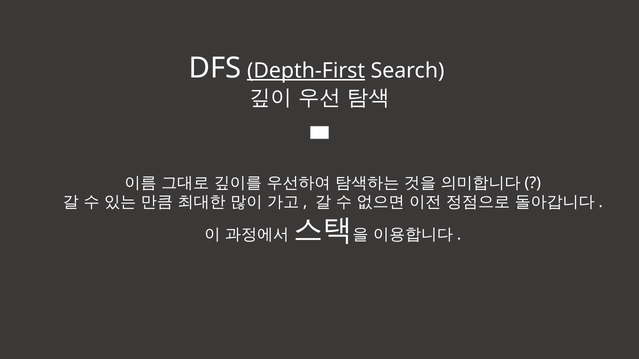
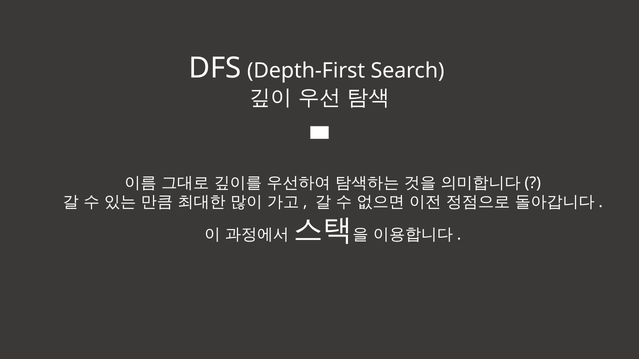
Depth-First underline: present -> none (306, 71)
